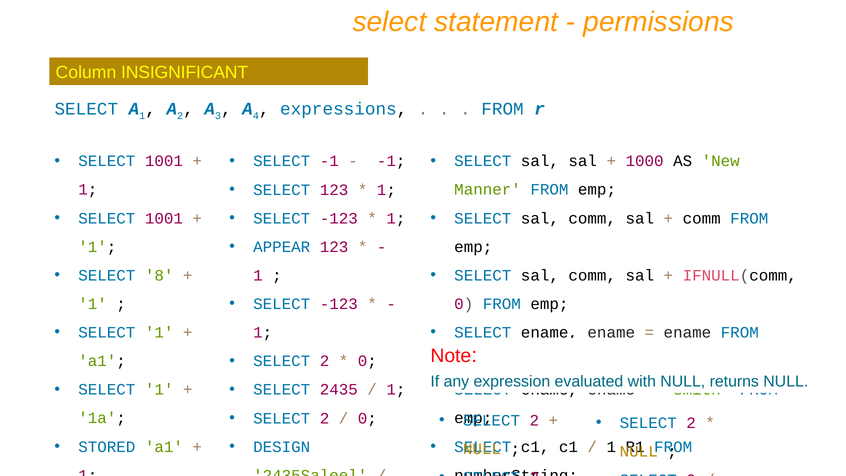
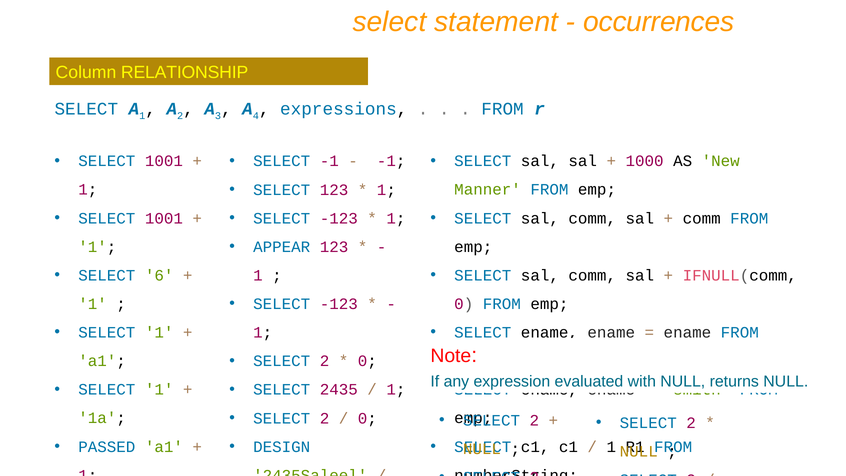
permissions: permissions -> occurrences (659, 22)
INSIGNIFICANT: INSIGNIFICANT -> RELATIONSHIP (185, 73)
8: 8 -> 6 (159, 275)
STORED: STORED -> PASSED (107, 447)
